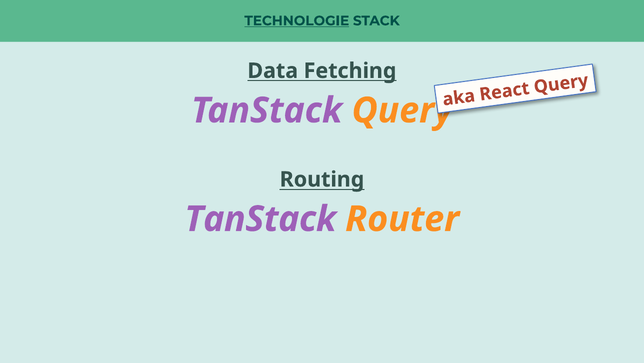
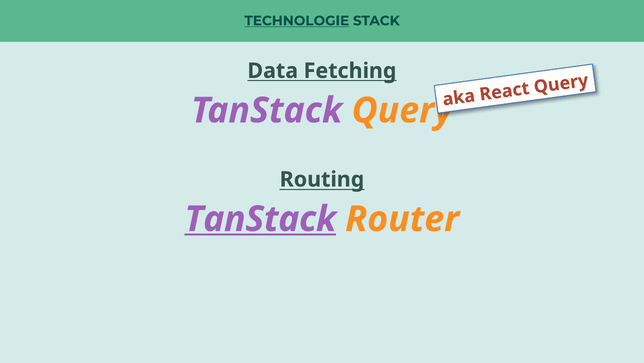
TanStack underline: none -> present (260, 219)
